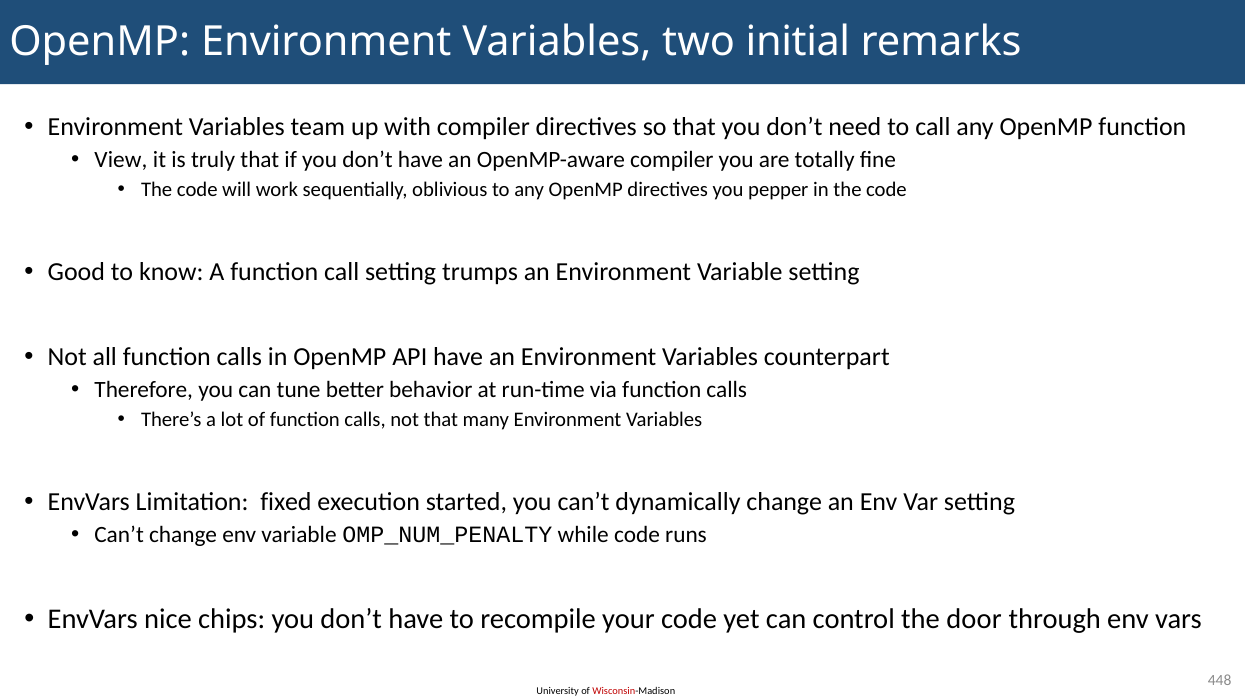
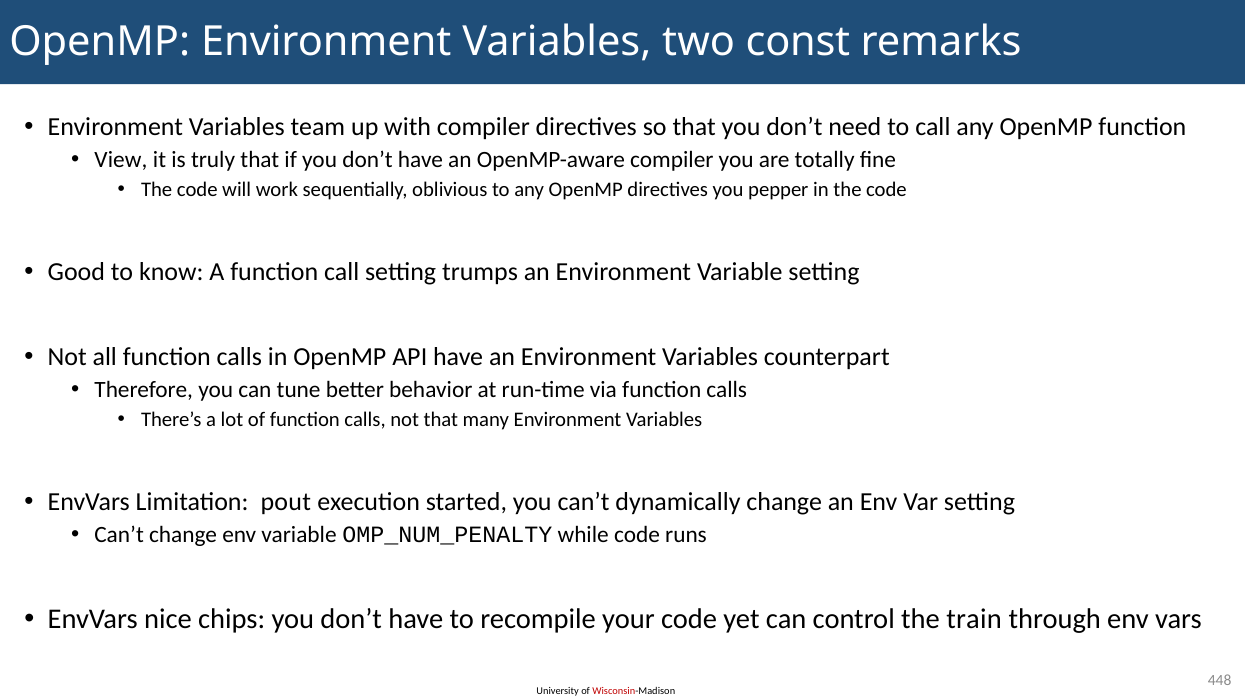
initial: initial -> const (798, 42)
fixed: fixed -> pout (286, 502)
door: door -> train (974, 620)
